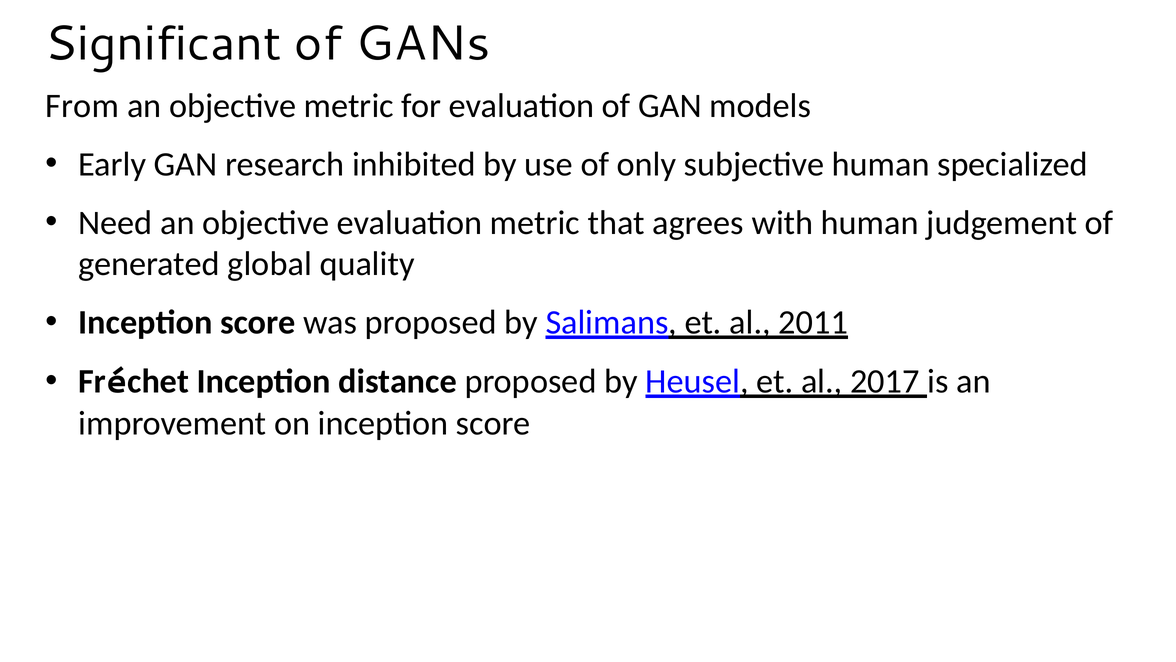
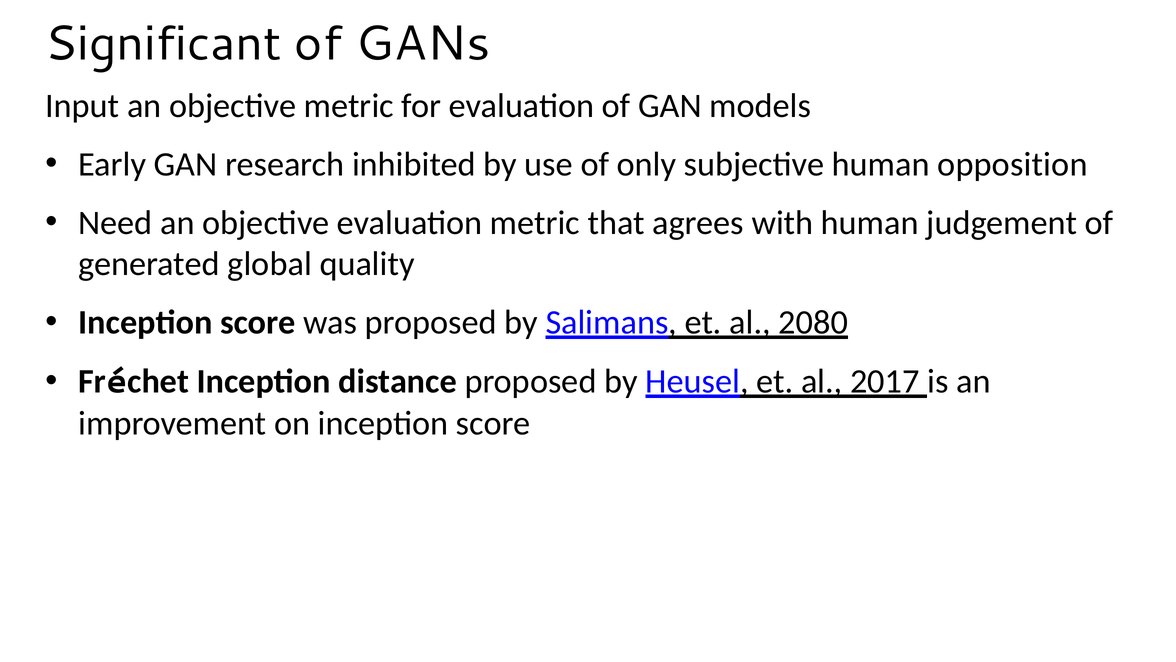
From: From -> Input (82, 106)
specialized: specialized -> opposition (1012, 164)
2011: 2011 -> 2080 (813, 322)
